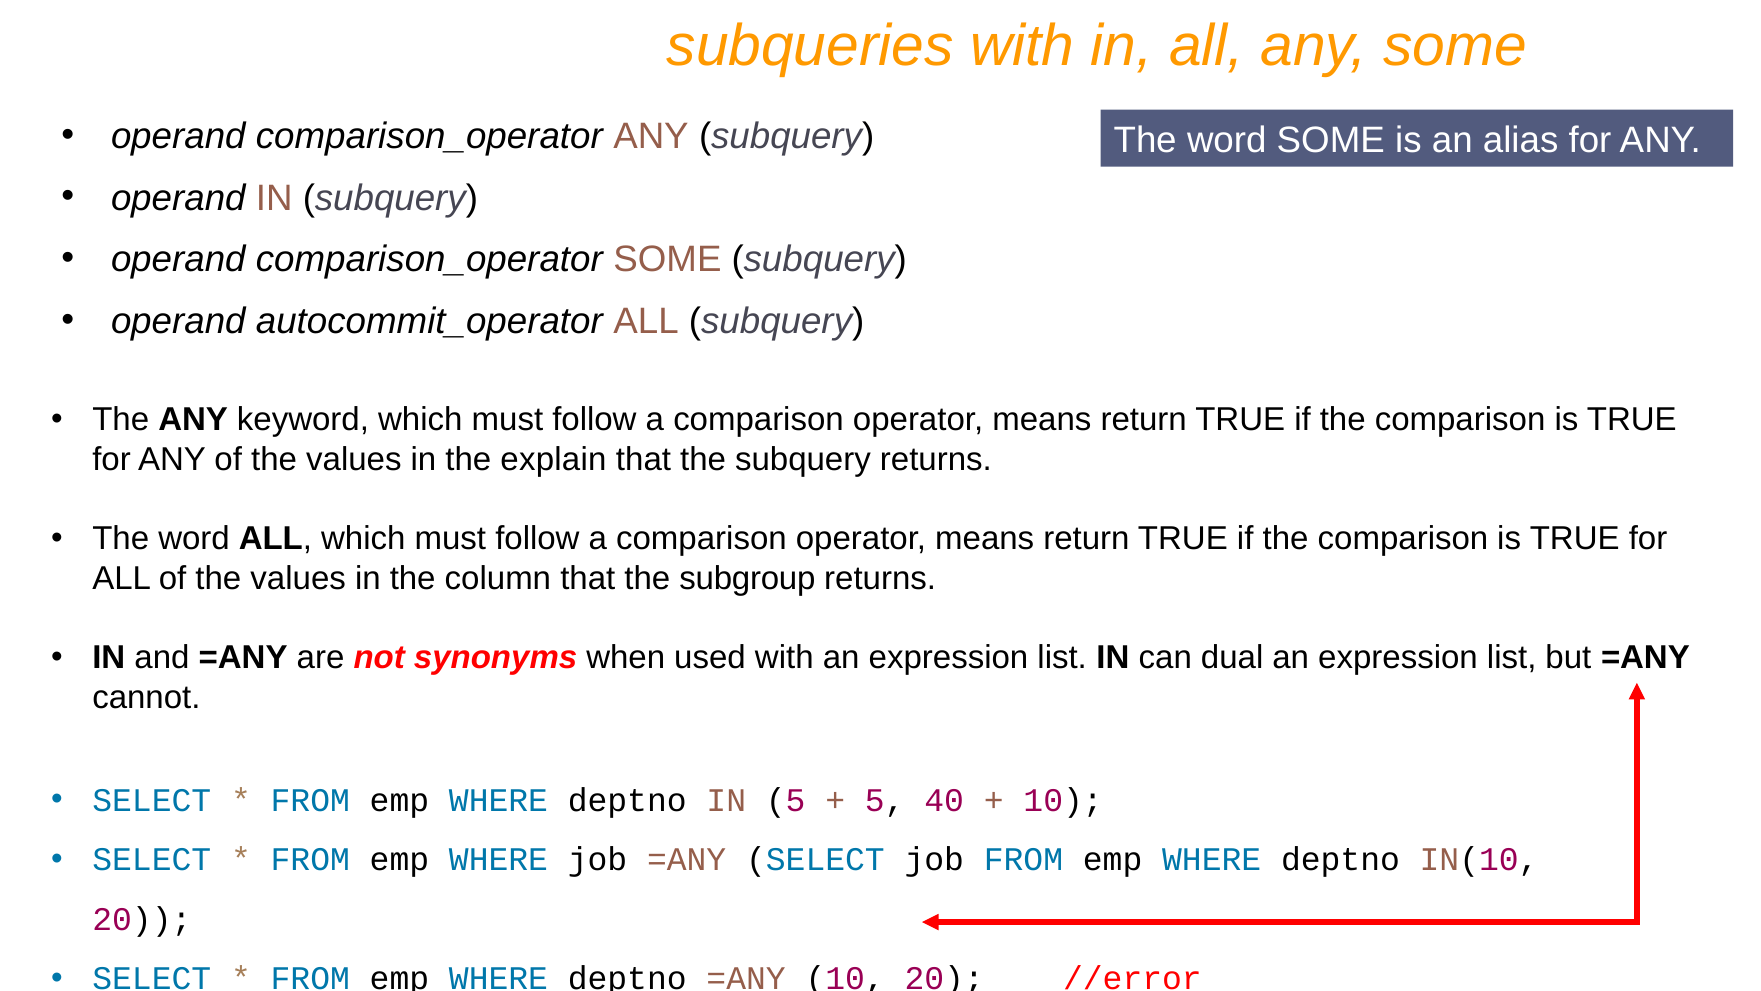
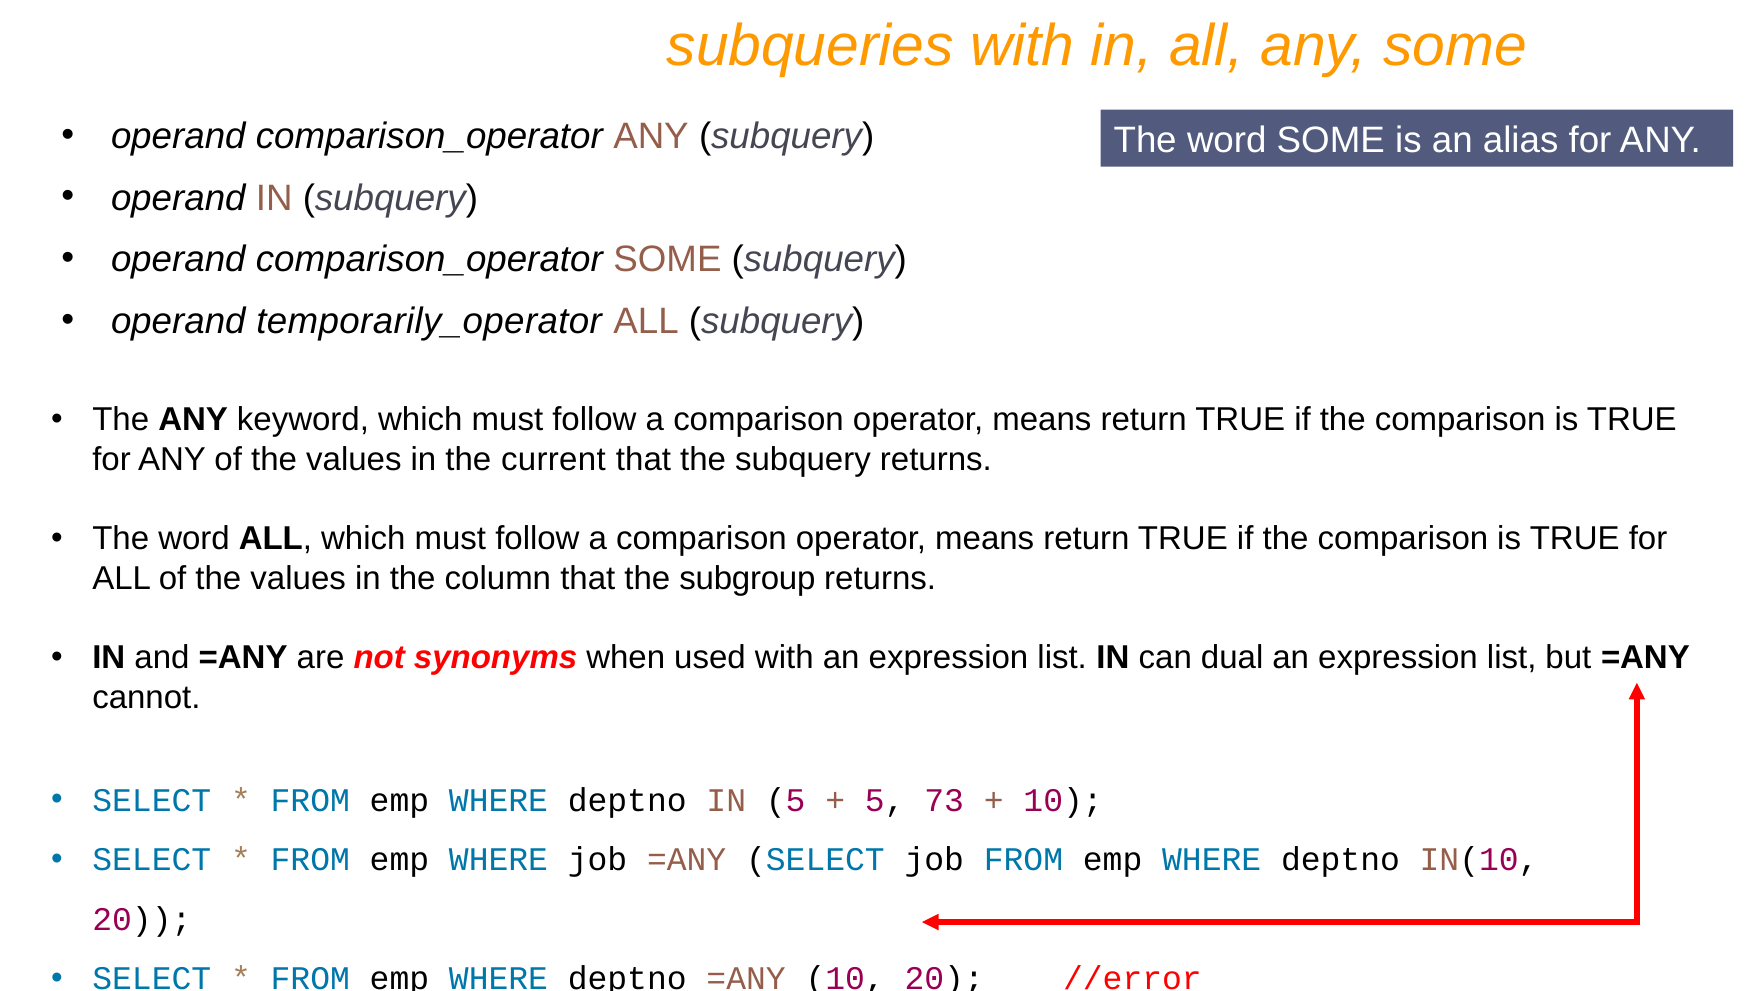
autocommit_operator: autocommit_operator -> temporarily_operator (429, 321)
explain: explain -> current (553, 459)
40: 40 -> 73 (944, 800)
